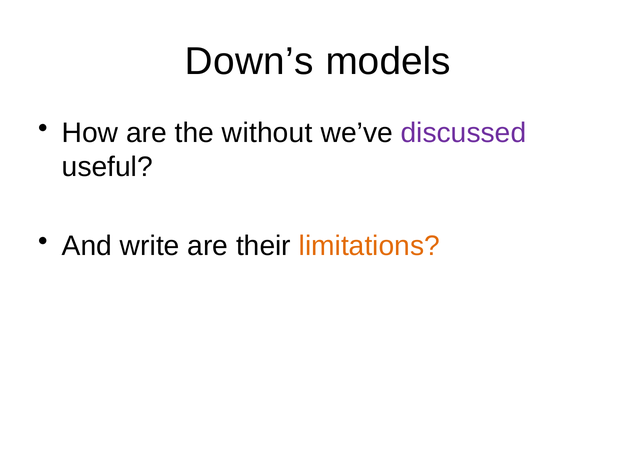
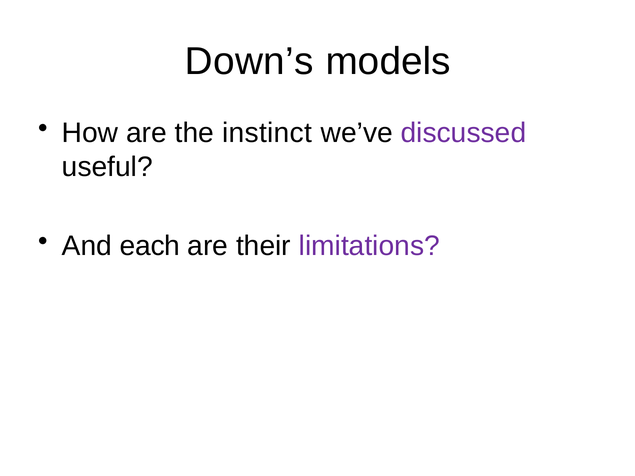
without: without -> instinct (267, 133)
write: write -> each (150, 246)
limitations colour: orange -> purple (369, 246)
